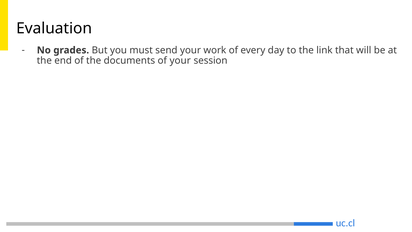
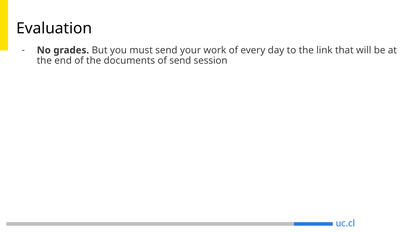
of your: your -> send (180, 61)
